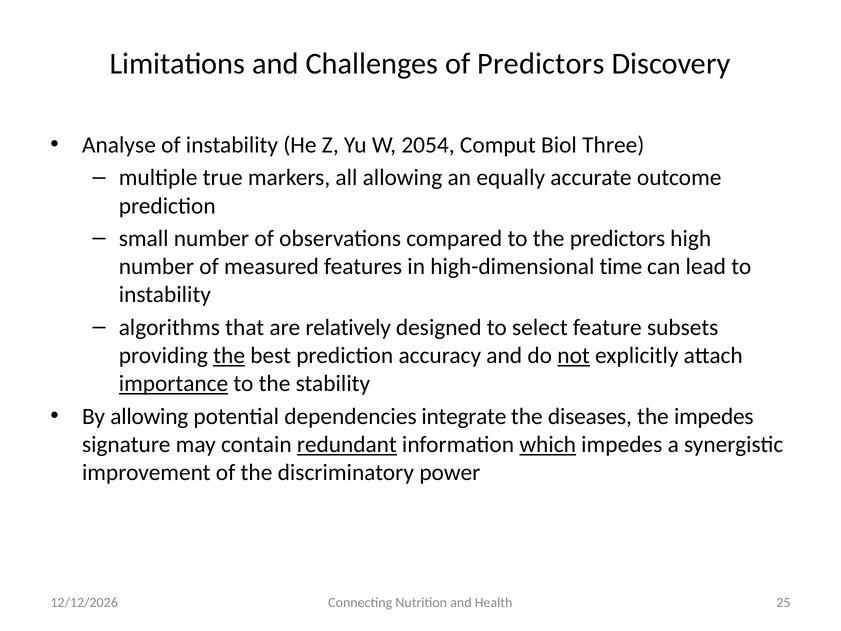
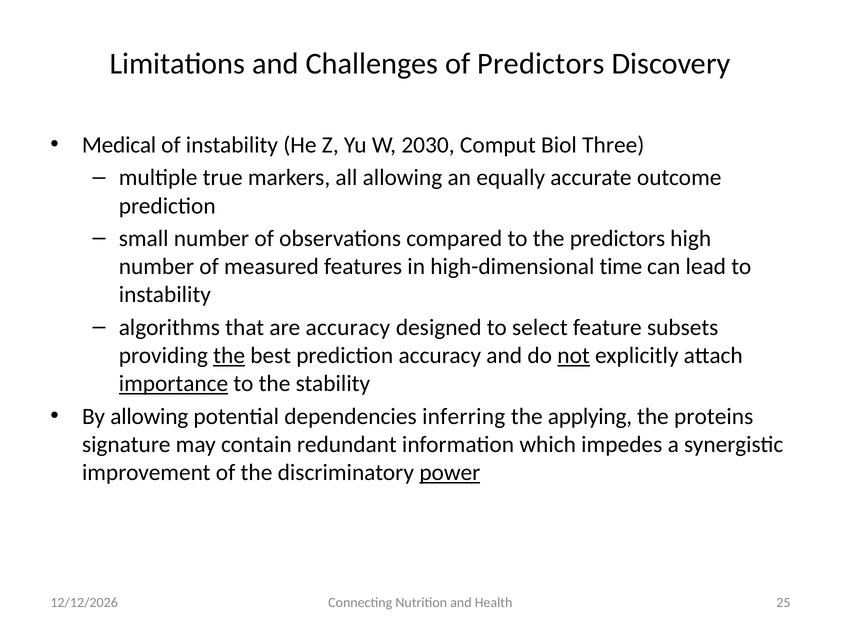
Analyse: Analyse -> Medical (119, 145)
2054: 2054 -> 2030 (428, 145)
are relatively: relatively -> accuracy (348, 327)
integrate: integrate -> inferring (464, 416)
diseases: diseases -> applying (590, 416)
the impedes: impedes -> proteins (714, 416)
redundant underline: present -> none (347, 444)
which underline: present -> none (548, 444)
power underline: none -> present (450, 472)
